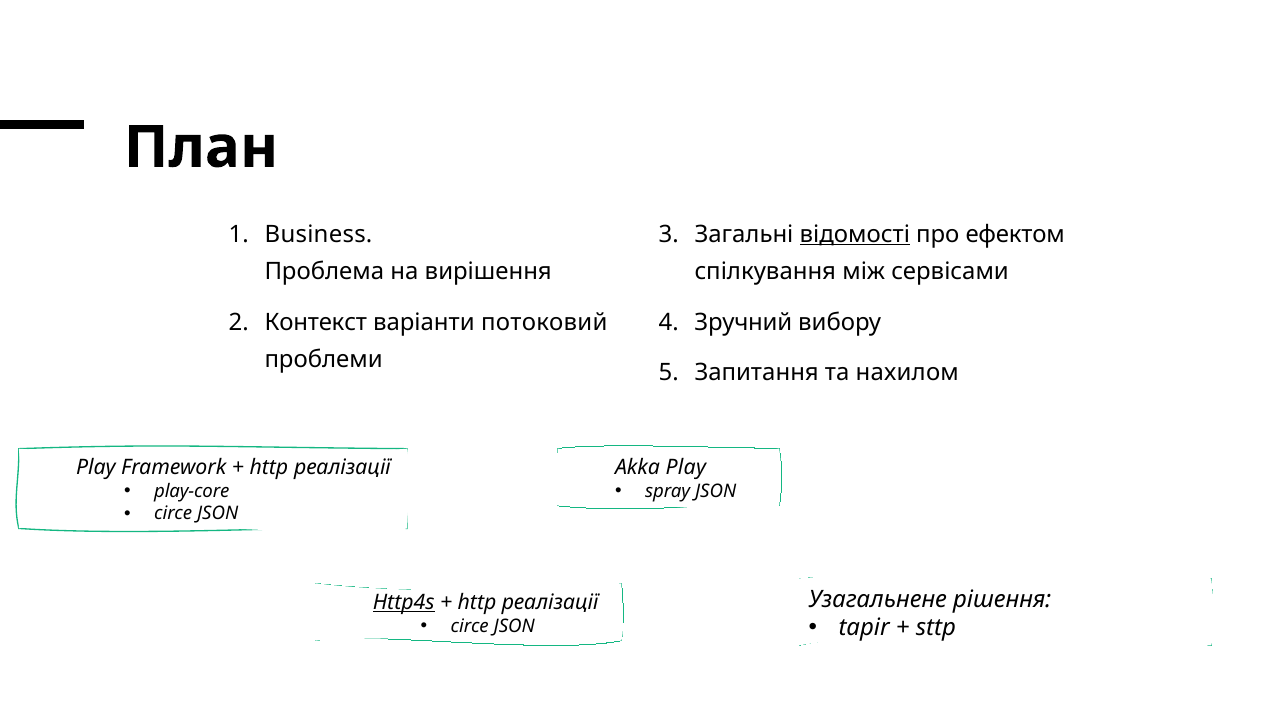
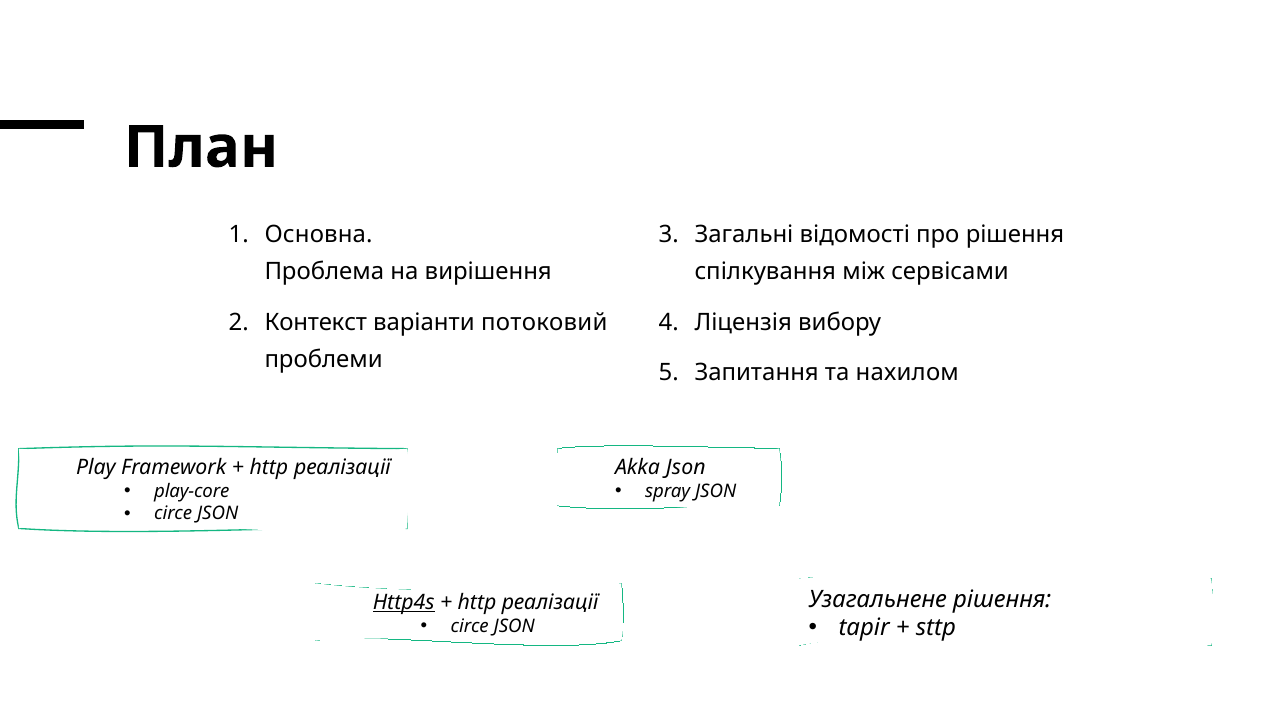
Business: Business -> Основна (319, 234)
відомості underline: present -> none (855, 234)
про ефектом: ефектом -> рішення (1015, 234)
Зручний: Зручний -> Ліцензія (743, 322)
Akka Play: Play -> Json (686, 468)
